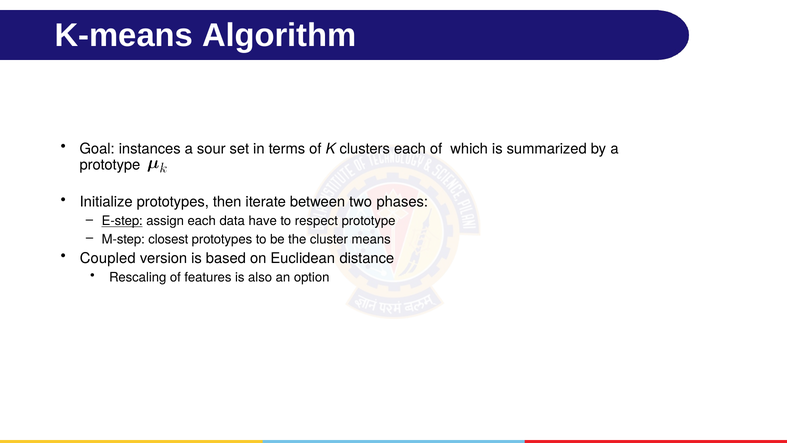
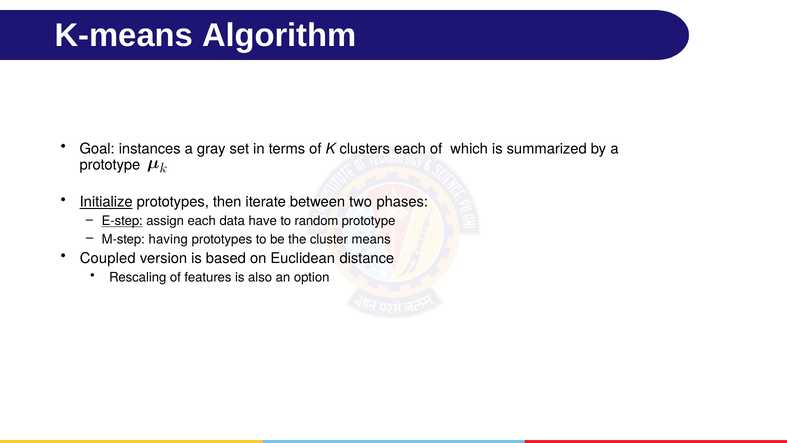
sour: sour -> gray (211, 149)
Initialize underline: none -> present (106, 202)
respect: respect -> random (316, 221)
closest: closest -> having (168, 239)
